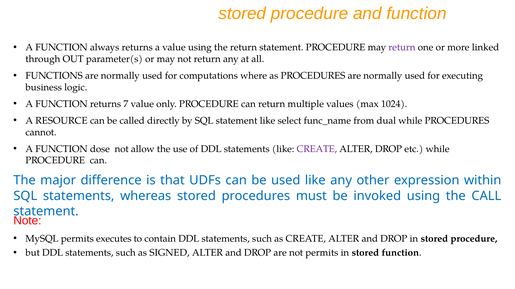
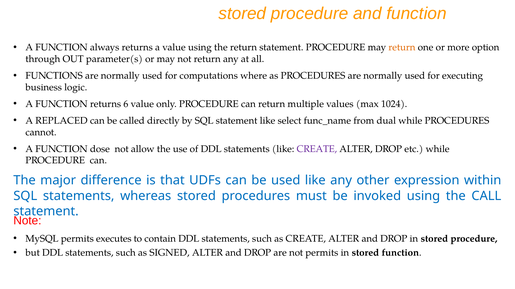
return colour: purple -> orange (402, 48)
linked: linked -> option (486, 48)
7: 7 -> 6 (126, 104)
RESOURCE: RESOURCE -> REPLACED (61, 121)
